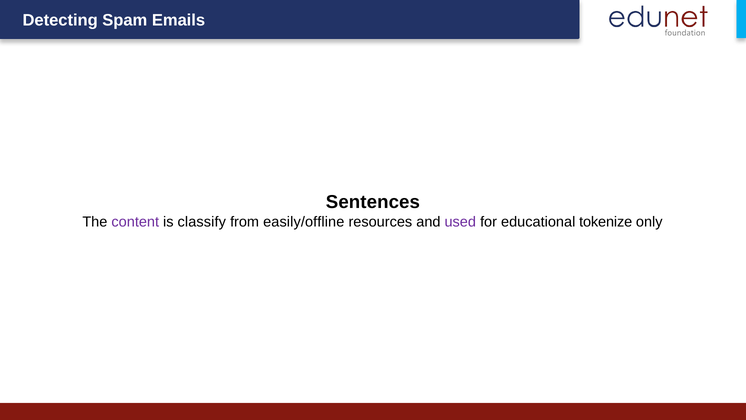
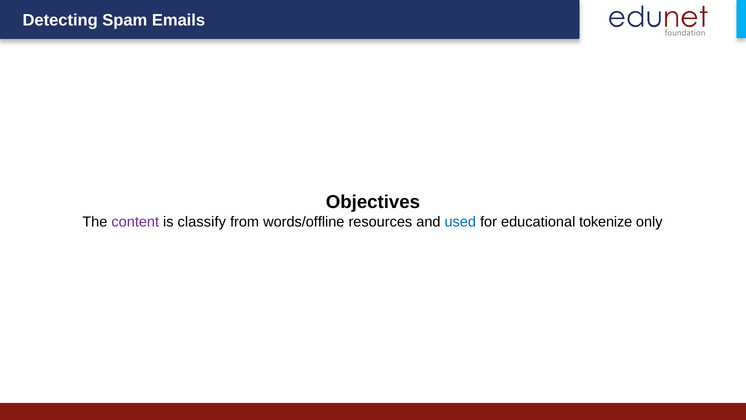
Sentences: Sentences -> Objectives (373, 202)
easily/offline: easily/offline -> words/offline (304, 222)
used colour: purple -> blue (460, 222)
